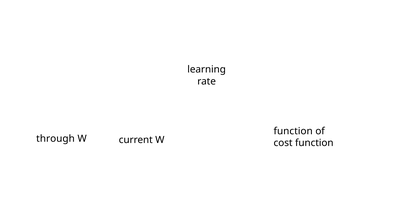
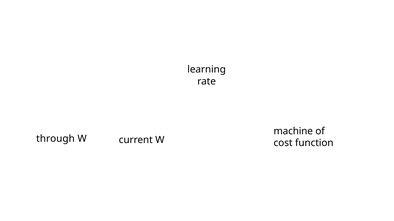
function: function -> machine (293, 131)
